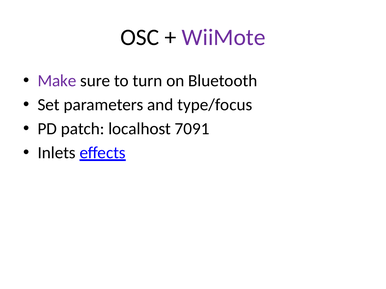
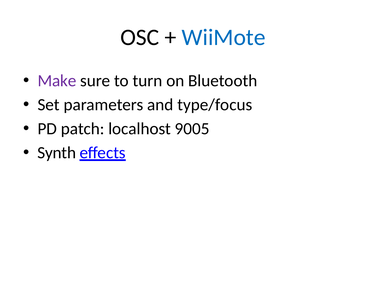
WiiMote colour: purple -> blue (224, 37)
7091: 7091 -> 9005 (192, 129)
Inlets: Inlets -> Synth (57, 153)
